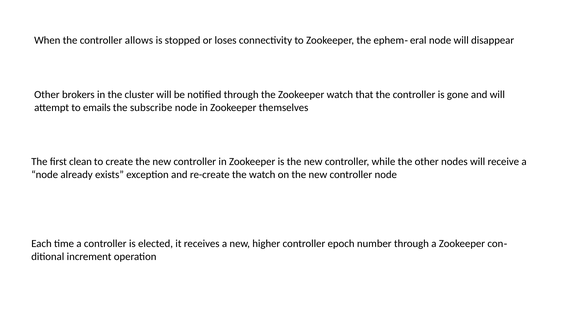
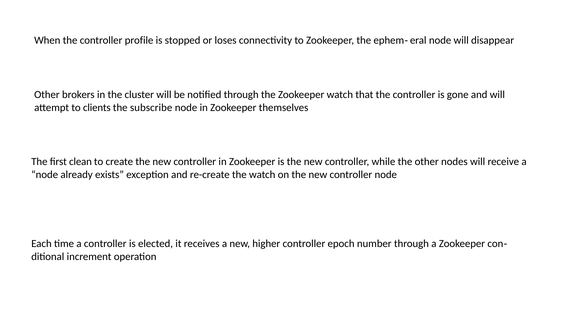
allows: allows -> profile (139, 40)
emails: emails -> clients (97, 107)
